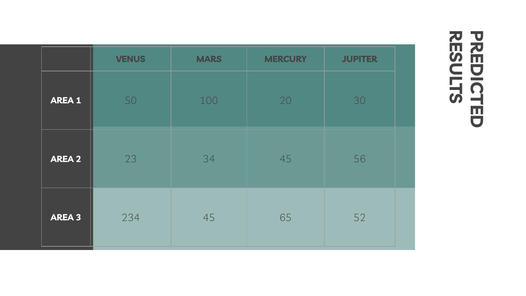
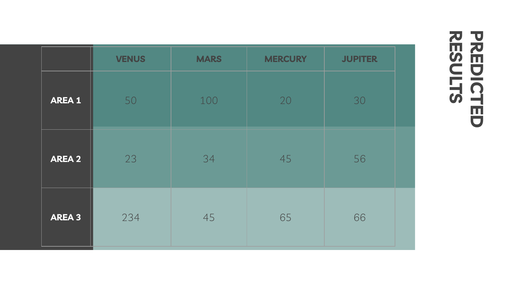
52: 52 -> 66 (360, 218)
